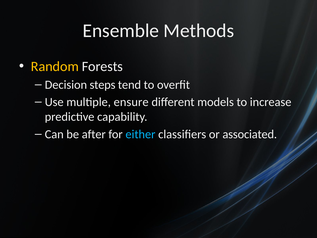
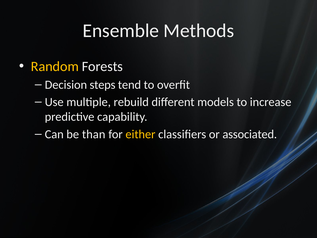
ensure: ensure -> rebuild (131, 102)
after: after -> than (94, 134)
either colour: light blue -> yellow (140, 134)
